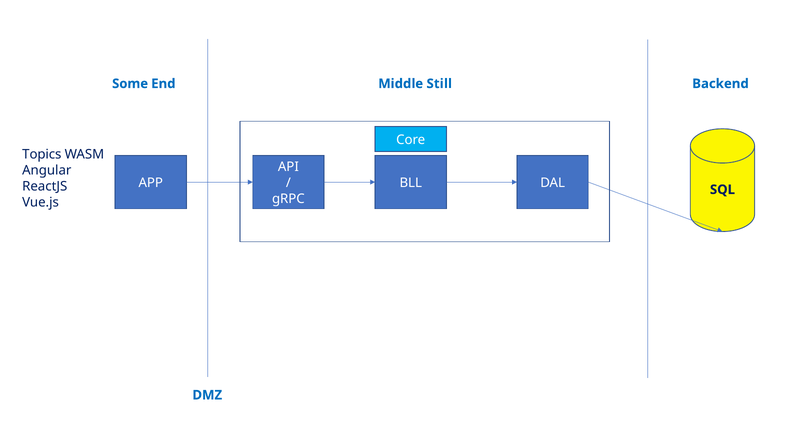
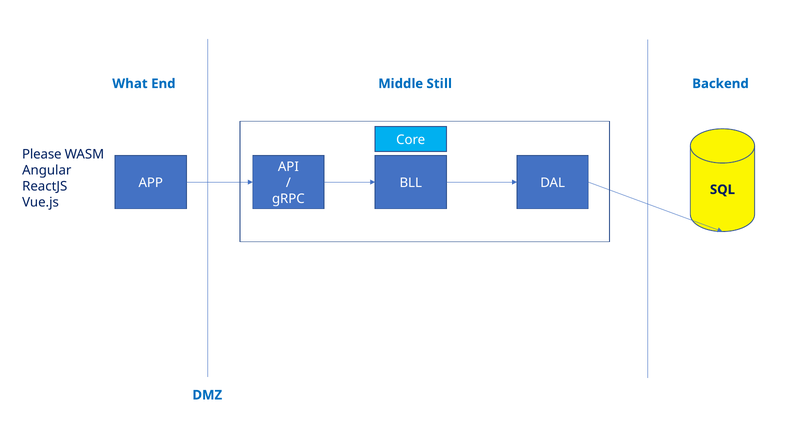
Some: Some -> What (130, 84)
Topics: Topics -> Please (42, 154)
